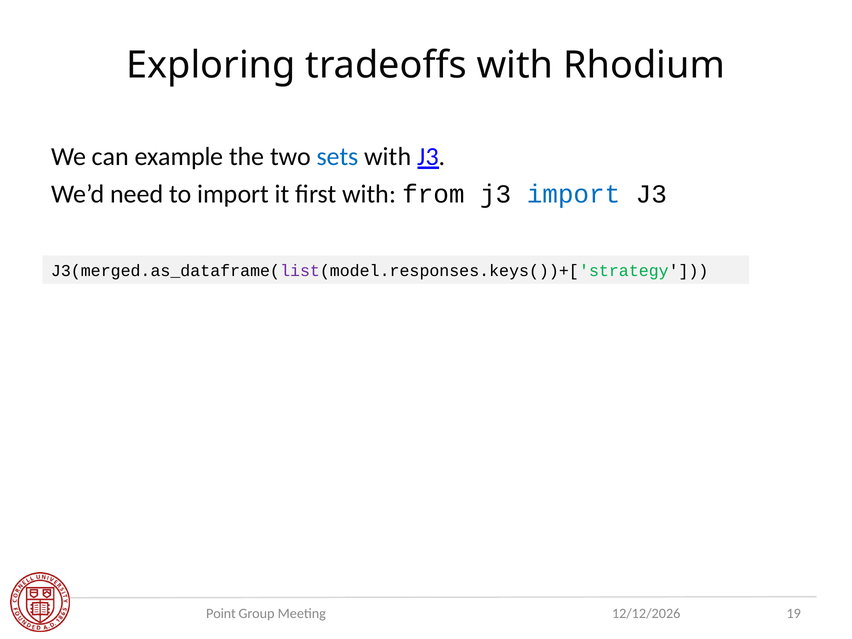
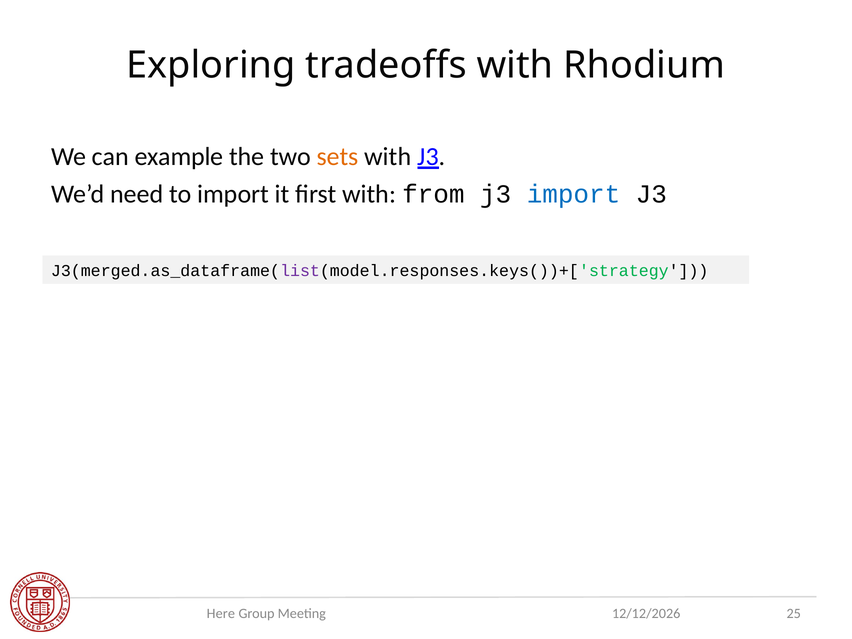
sets colour: blue -> orange (338, 157)
Point: Point -> Here (221, 613)
19: 19 -> 25 (794, 613)
